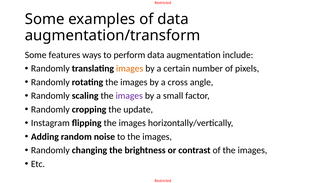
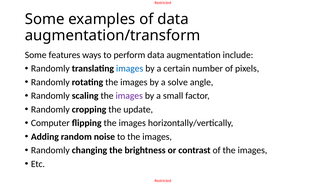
images colour: orange -> blue (130, 69)
cross: cross -> solve (178, 82)
Instagram: Instagram -> Computer (50, 123)
